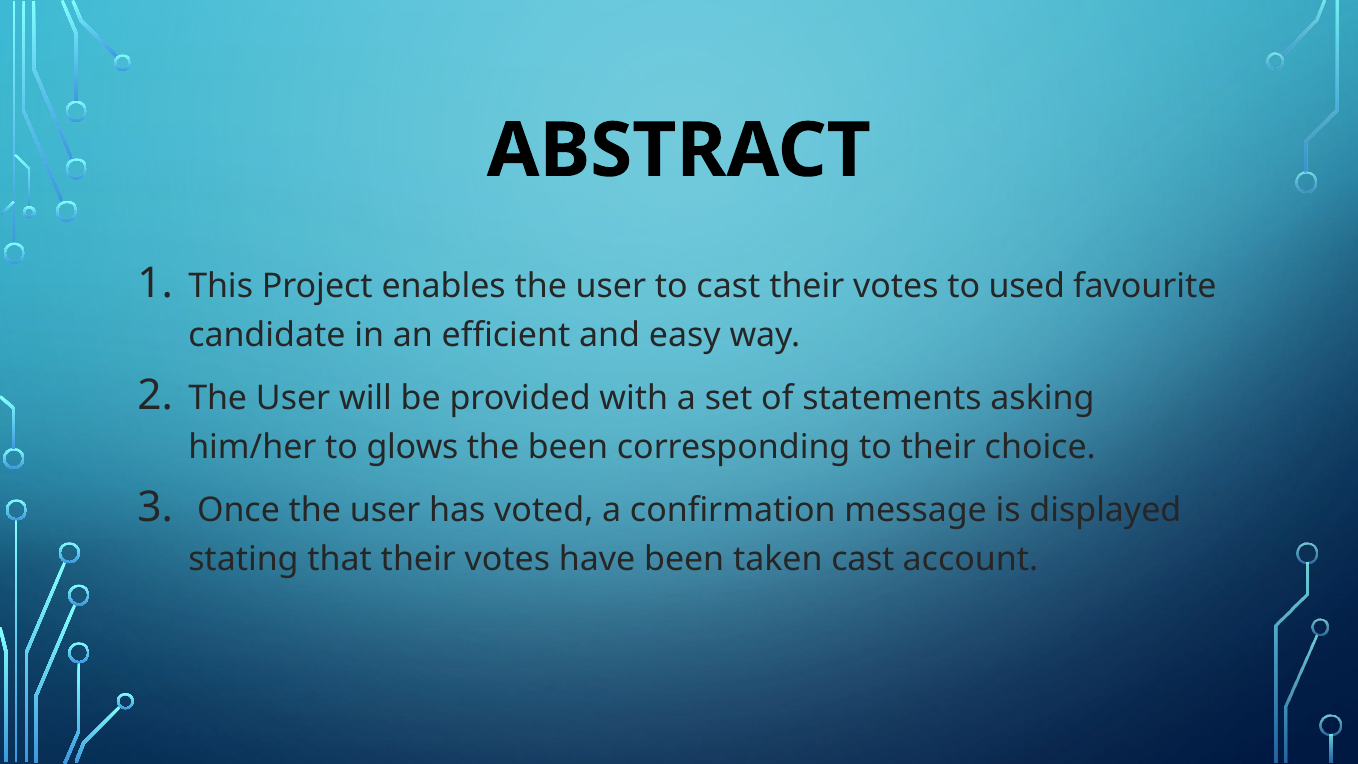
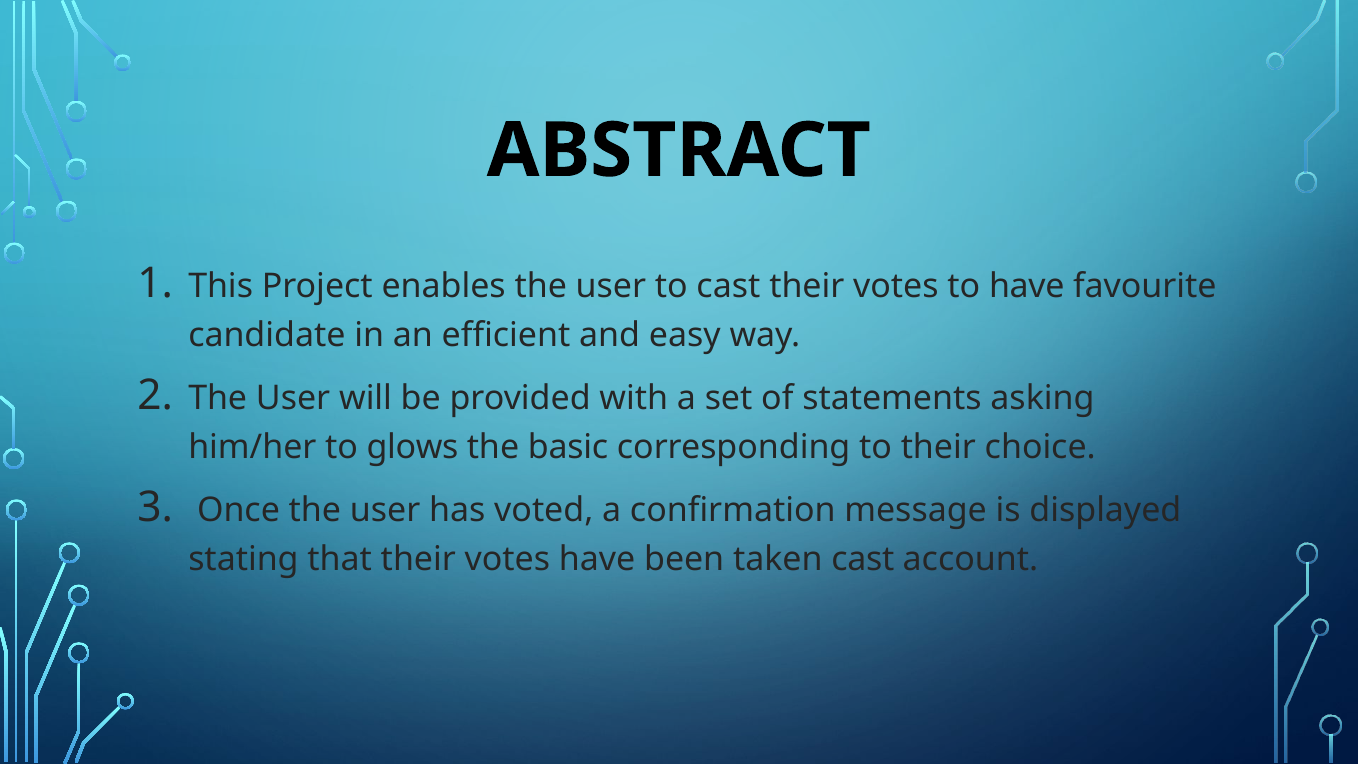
to used: used -> have (1027, 287)
the been: been -> basic (568, 447)
